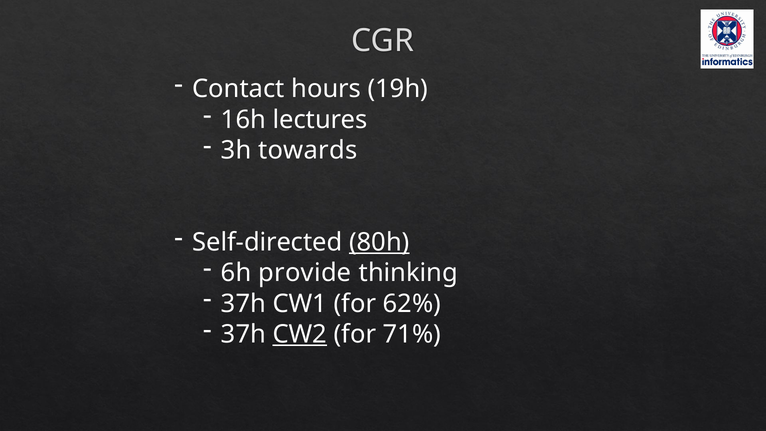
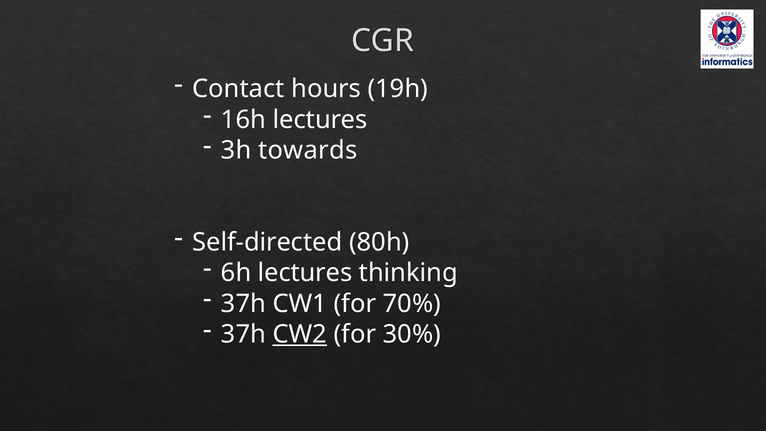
80h underline: present -> none (379, 242)
6h provide: provide -> lectures (305, 273)
62%: 62% -> 70% (412, 304)
71%: 71% -> 30% (412, 334)
